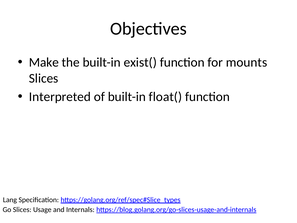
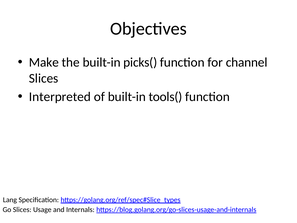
exist(: exist( -> picks( (140, 62)
mounts: mounts -> channel (247, 62)
float(: float( -> tools( (165, 97)
